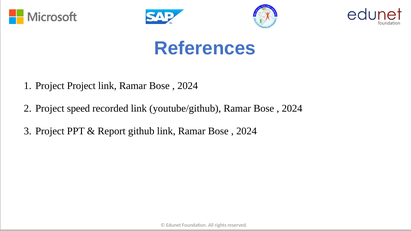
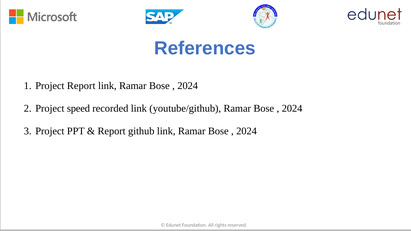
Project Project: Project -> Report (81, 86)
